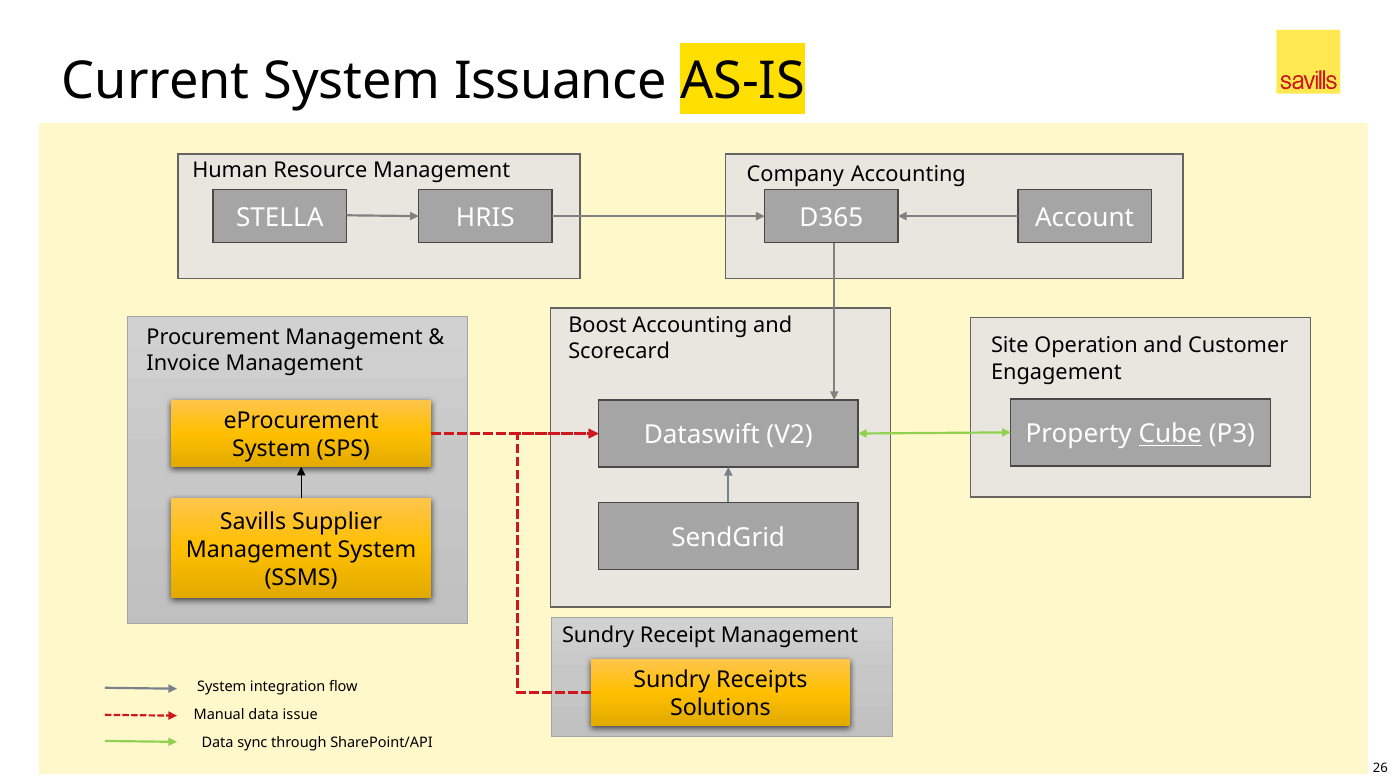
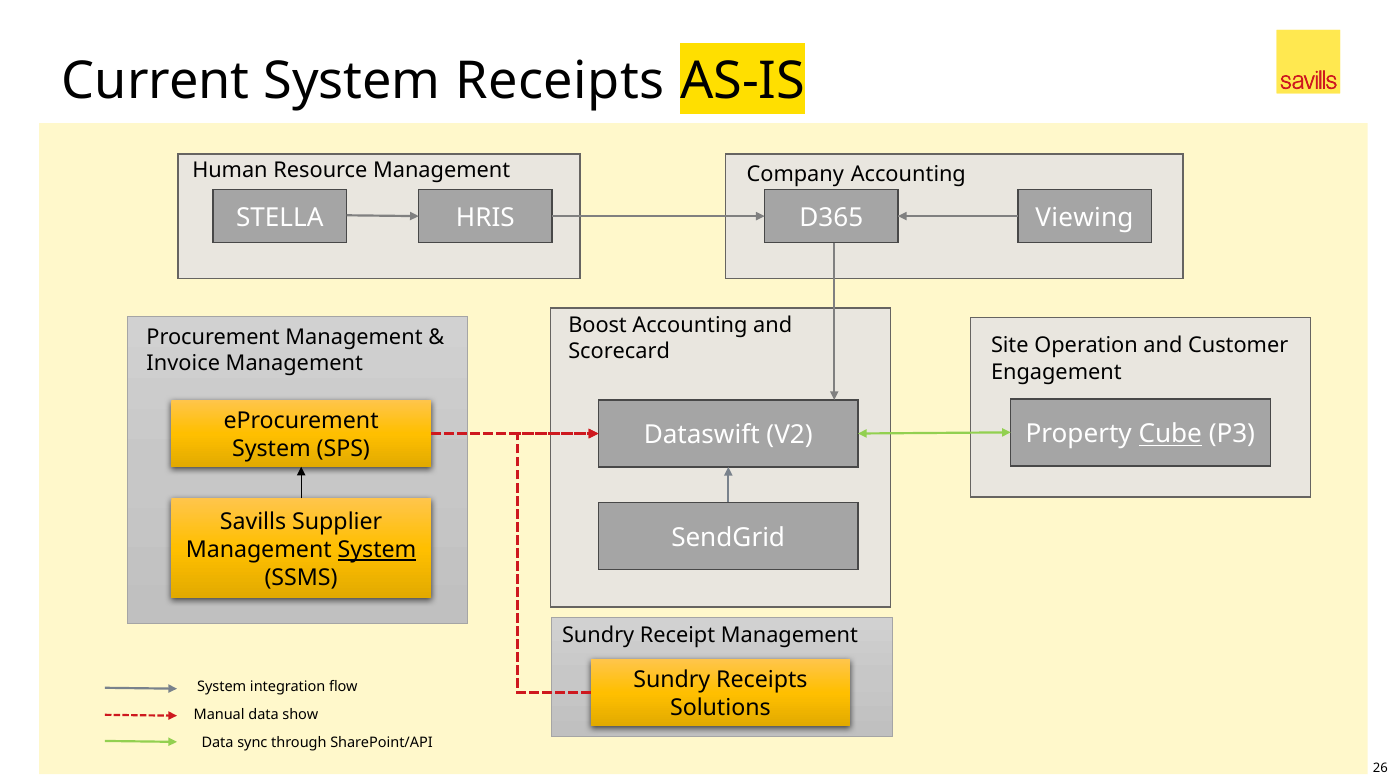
System Issuance: Issuance -> Receipts (560, 81)
Account: Account -> Viewing (1084, 218)
System underline: none -> present (377, 550)
issue: issue -> show (300, 715)
